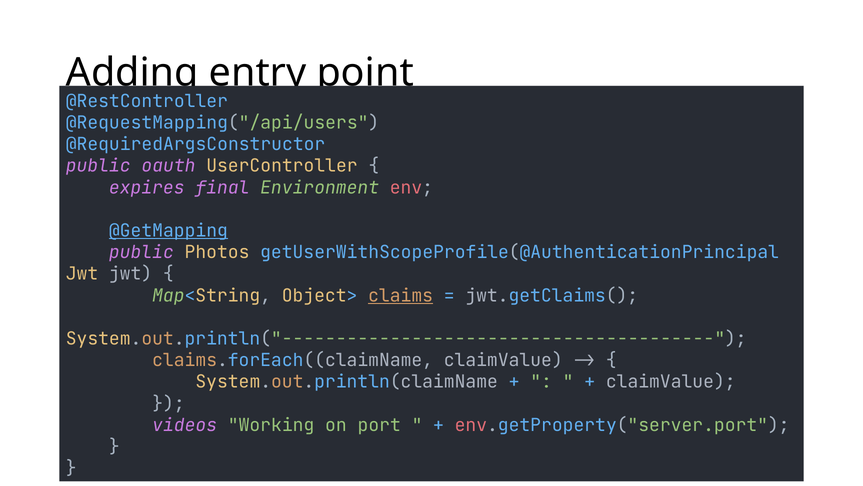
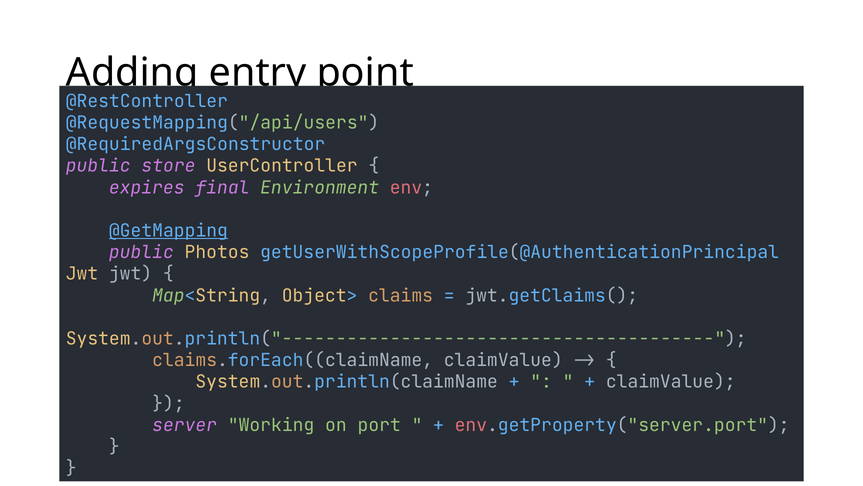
oauth: oauth -> store (168, 166)
claims underline: present -> none (401, 295)
videos: videos -> server (185, 425)
